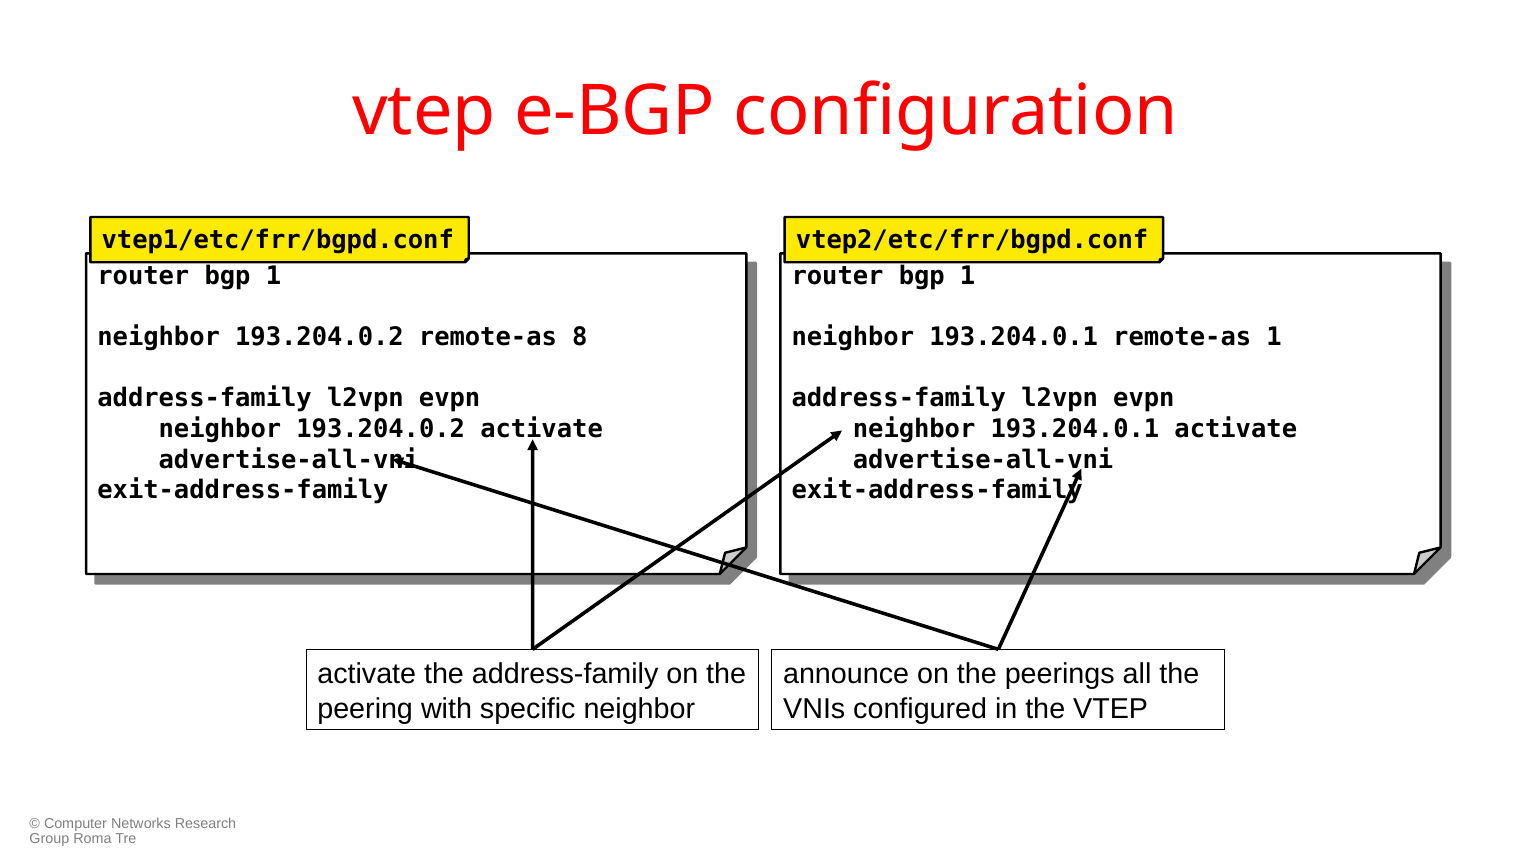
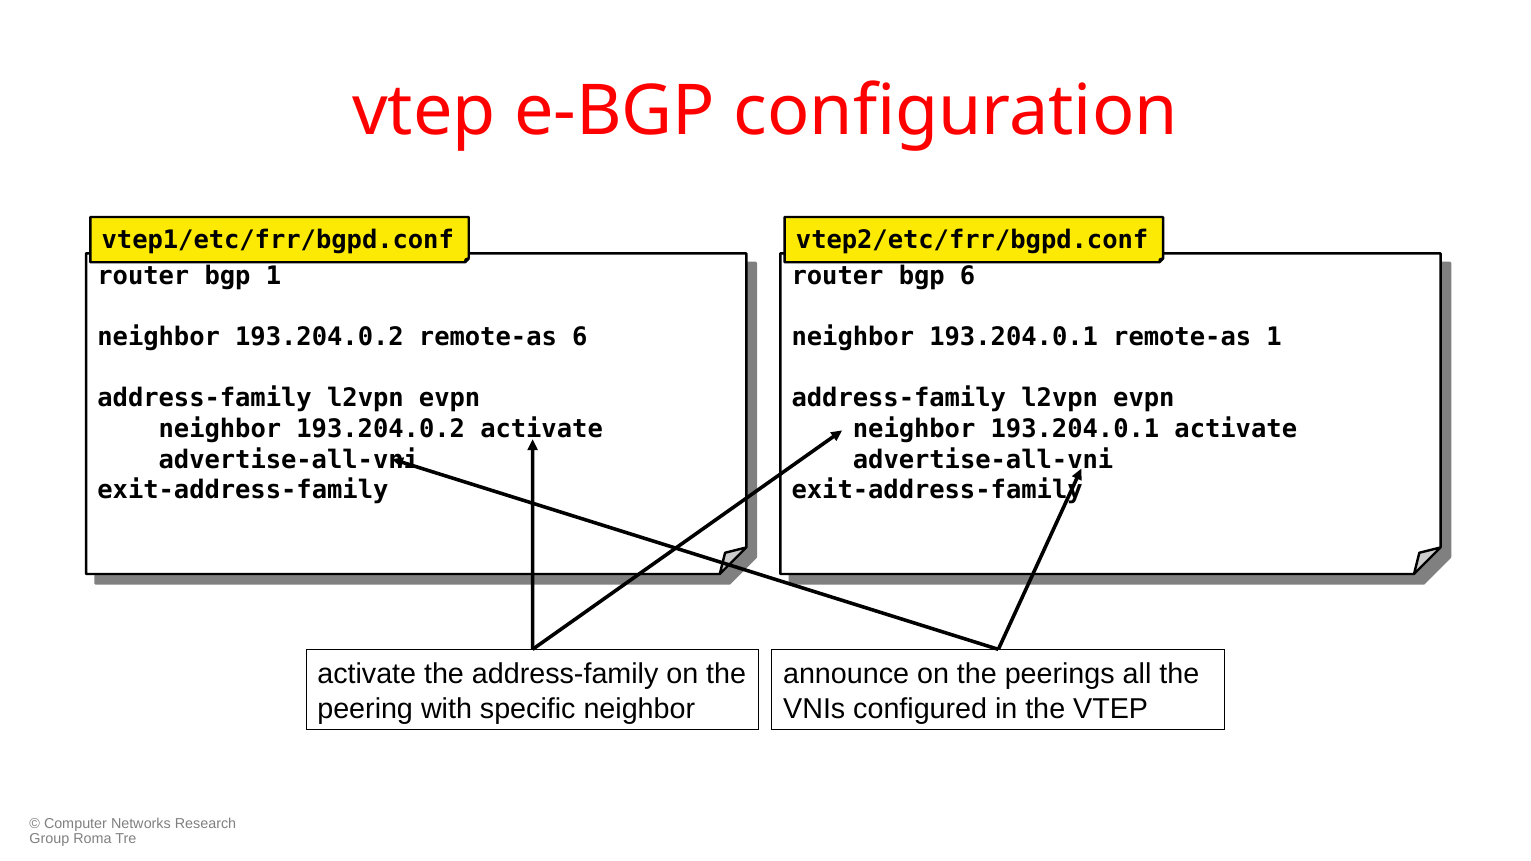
1: 1 -> 6 (968, 276)
8: 8 -> 6 (580, 337)
